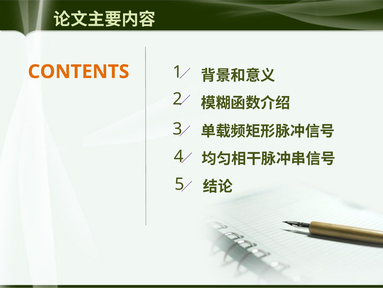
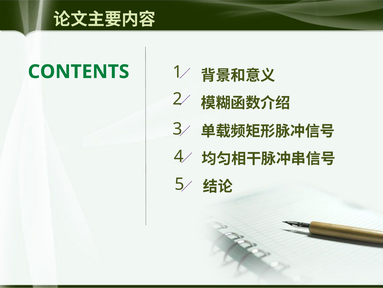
CONTENTS colour: orange -> green (79, 72)
